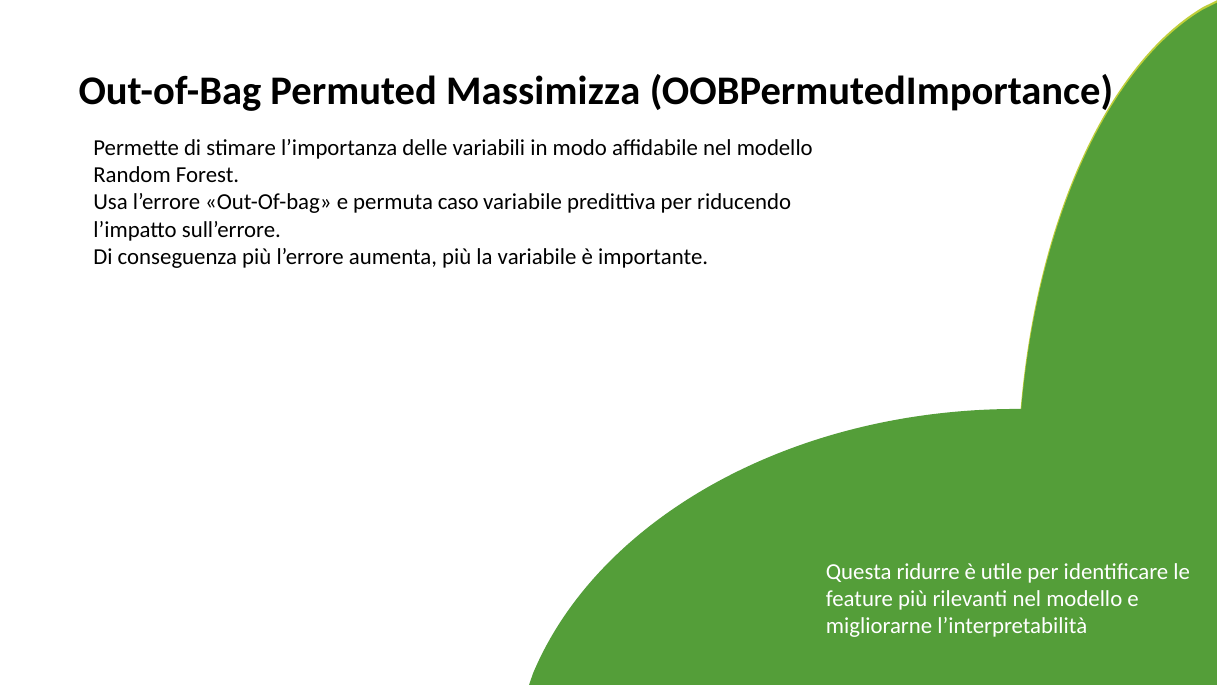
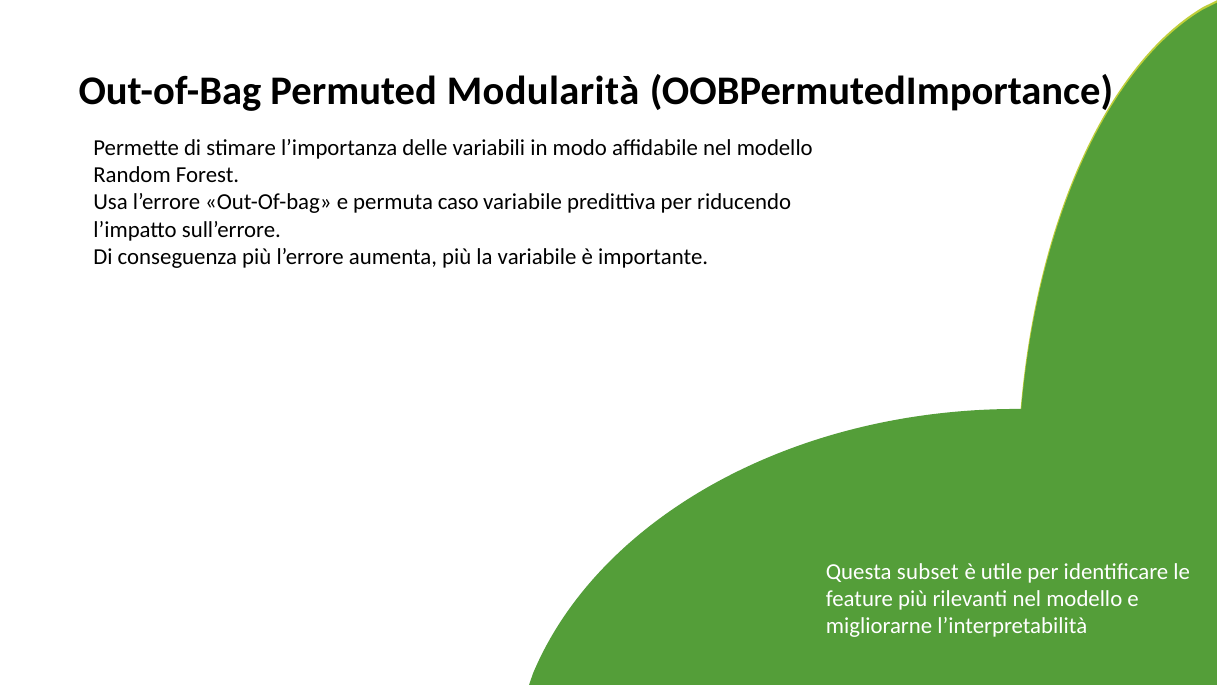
Massimizza: Massimizza -> Modularità (543, 92)
ridurre: ridurre -> subset (928, 571)
